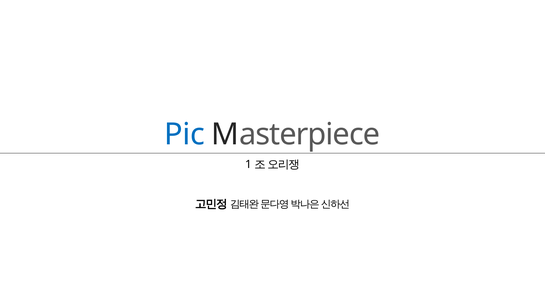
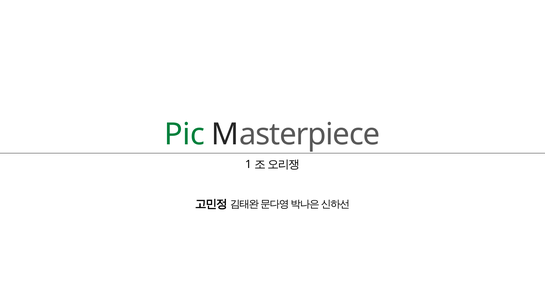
Pic colour: blue -> green (185, 135)
